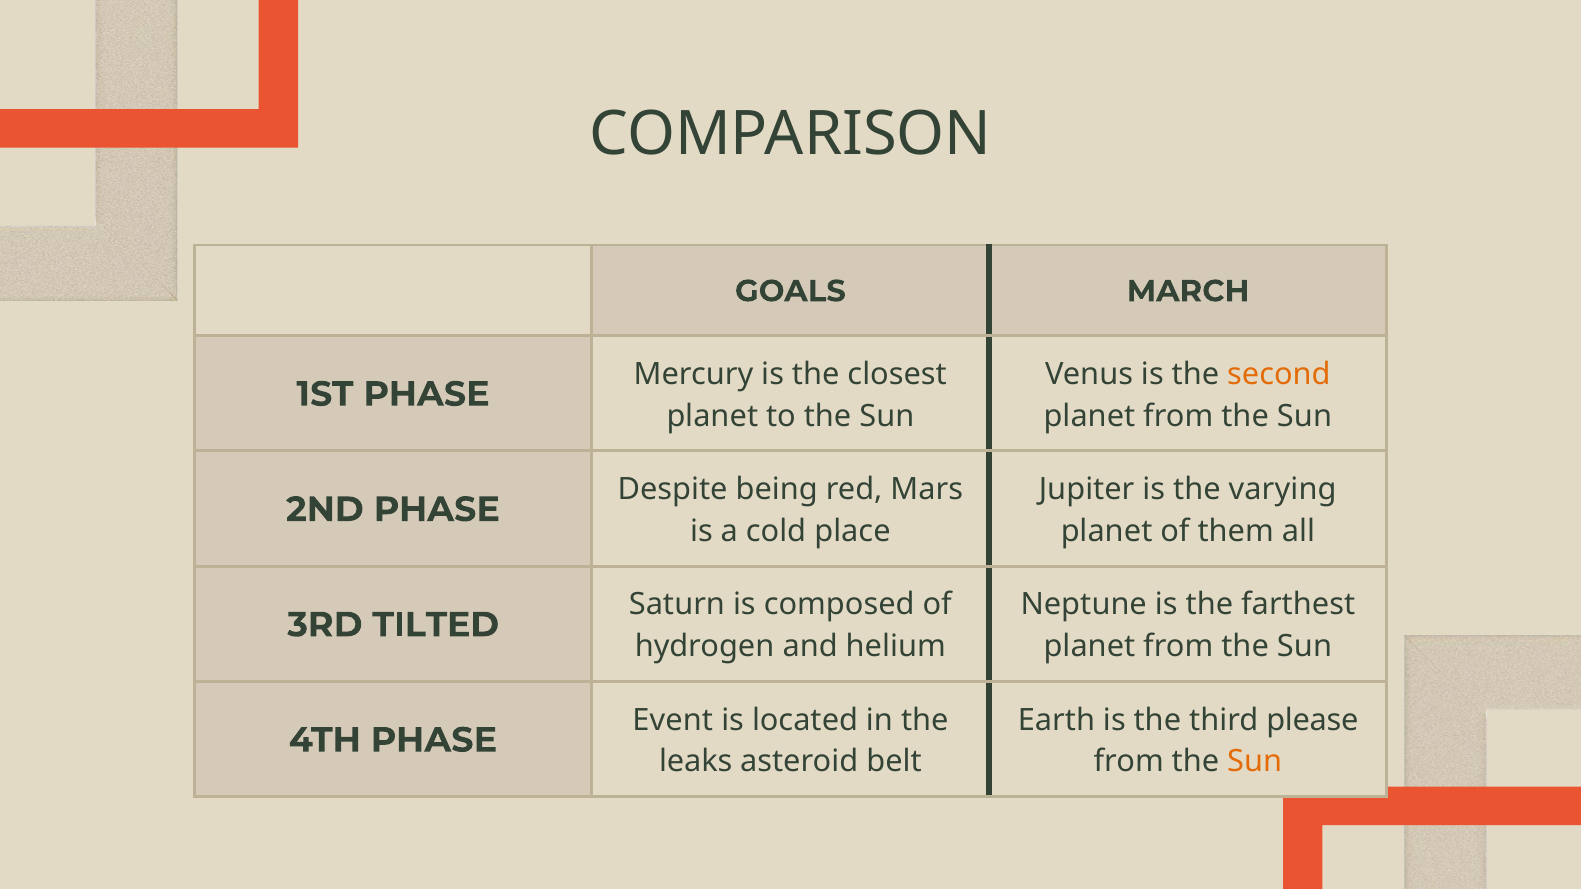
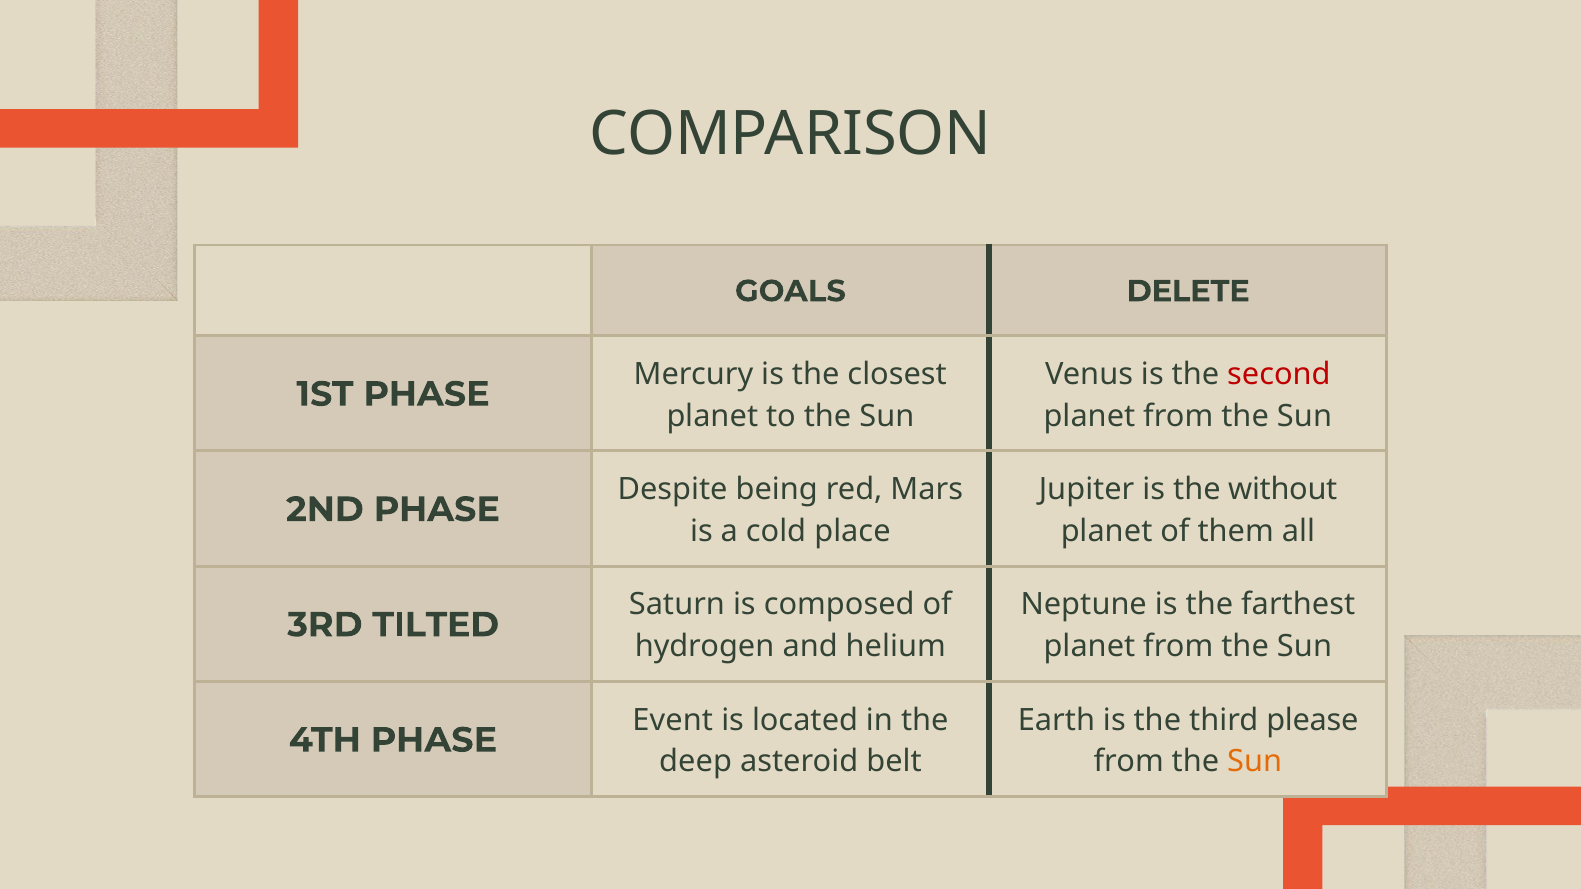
MARCH: MARCH -> DELETE (1188, 291)
second colour: orange -> red (1279, 374)
varying: varying -> without (1283, 489)
leaks: leaks -> deep (696, 762)
